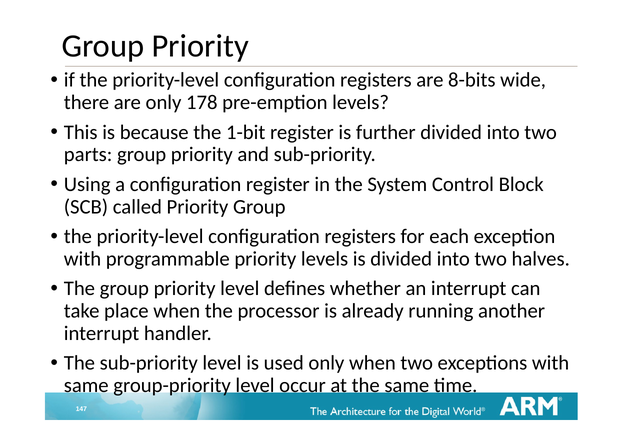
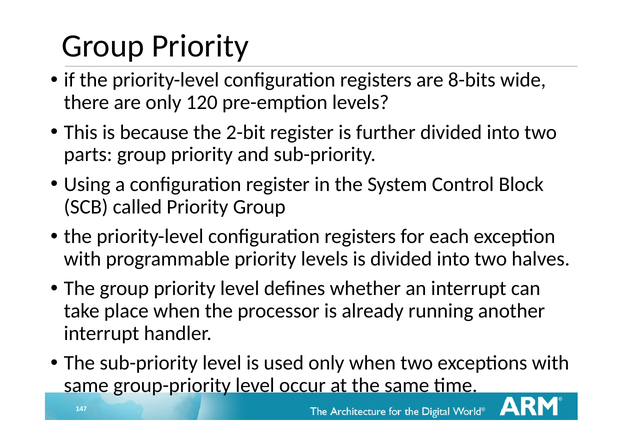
178: 178 -> 120 (202, 103)
1-bit: 1-bit -> 2-bit (246, 132)
